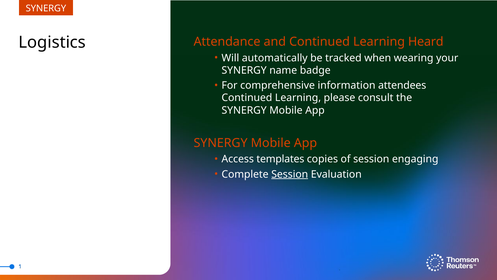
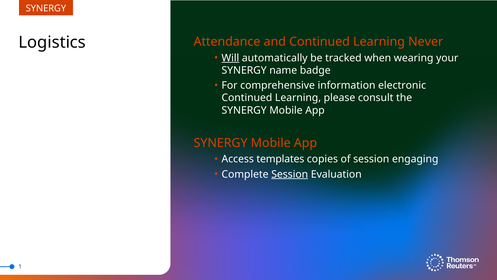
Heard: Heard -> Never (426, 42)
Will underline: none -> present (230, 58)
attendees: attendees -> electronic (402, 85)
